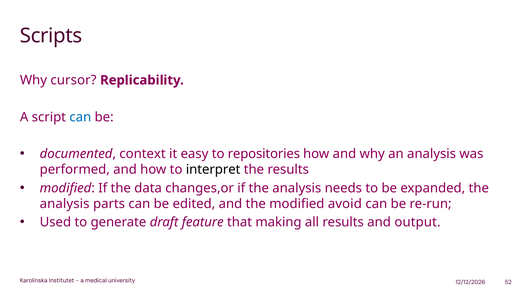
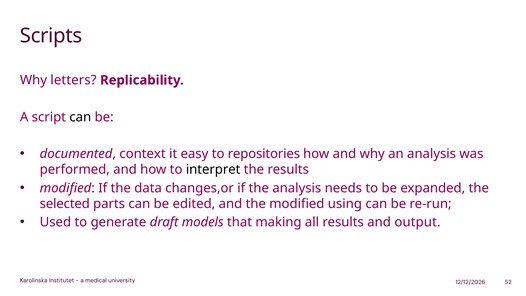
cursor: cursor -> letters (73, 80)
can colour: blue -> black (80, 117)
analysis: analysis -> selected (65, 204)
avoid: avoid -> using (345, 204)
feature: feature -> models (203, 222)
